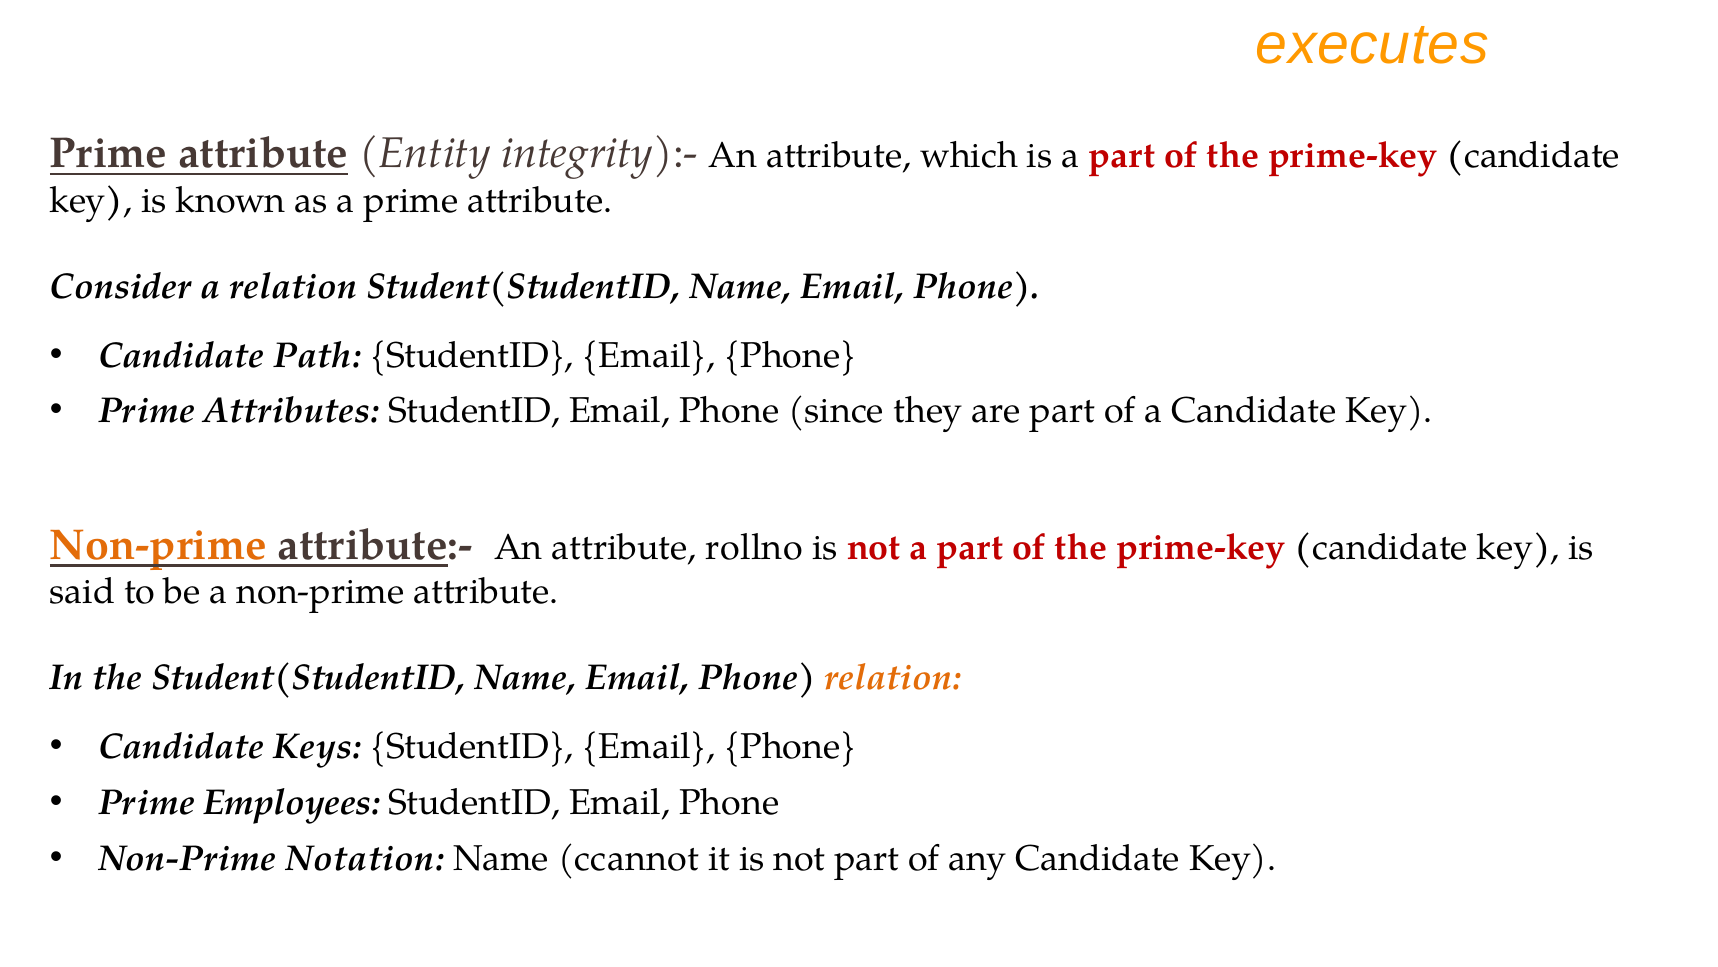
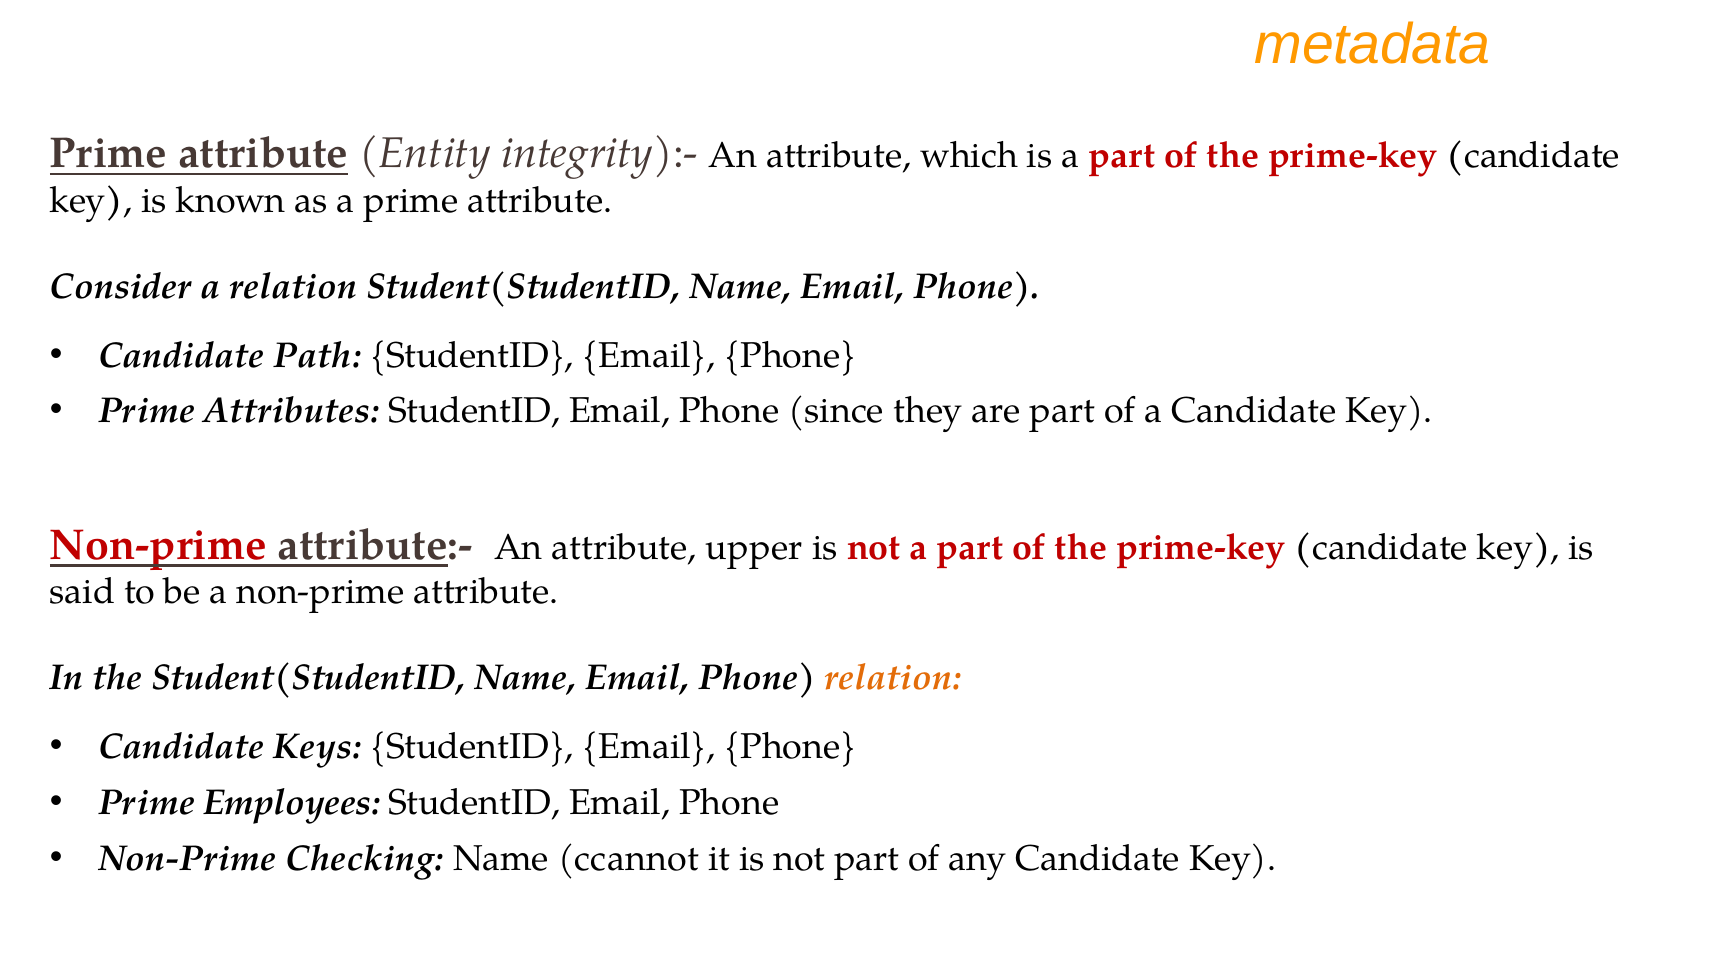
executes: executes -> metadata (1373, 45)
Non-prime colour: orange -> red (158, 545)
rollno: rollno -> upper (754, 547)
Notation: Notation -> Checking (365, 858)
